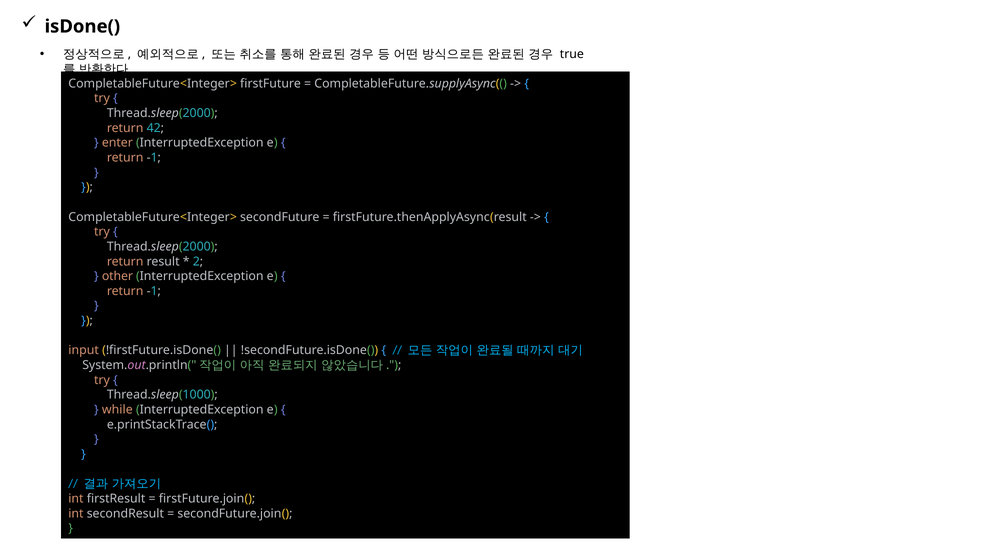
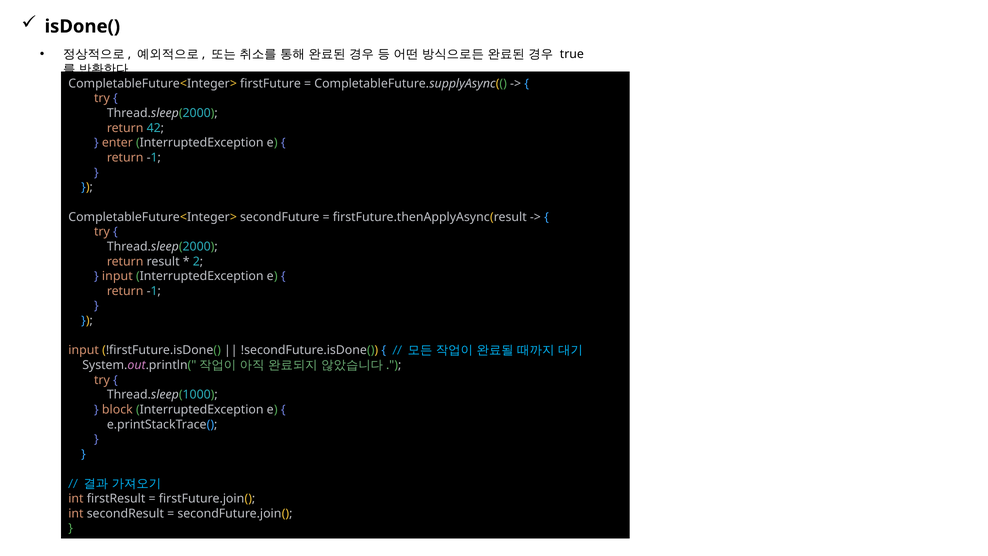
other: other -> input (117, 276)
while: while -> block (117, 410)
